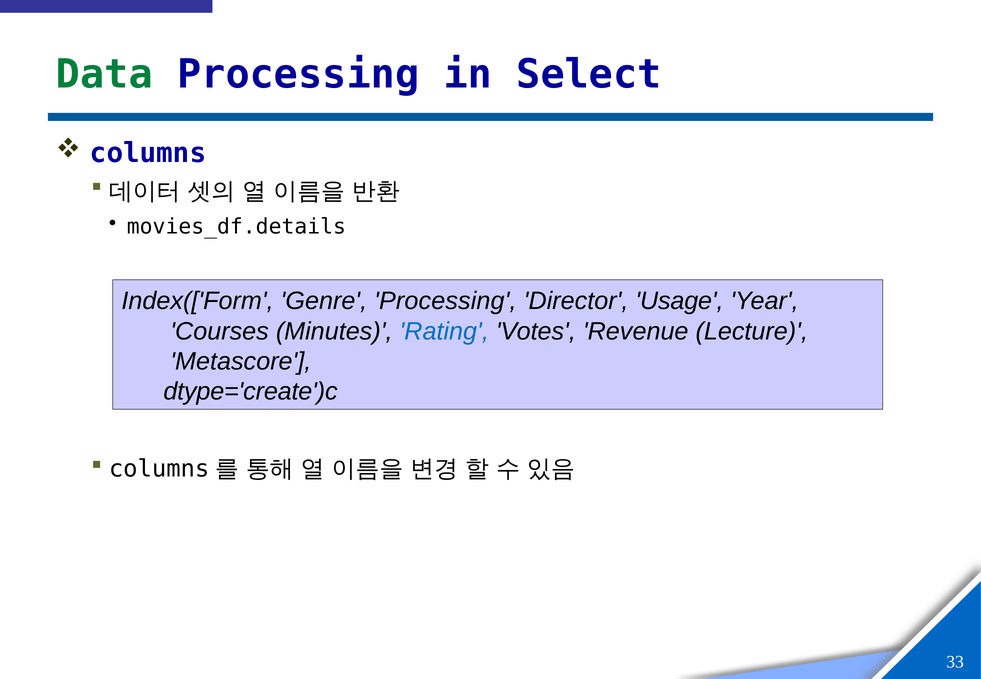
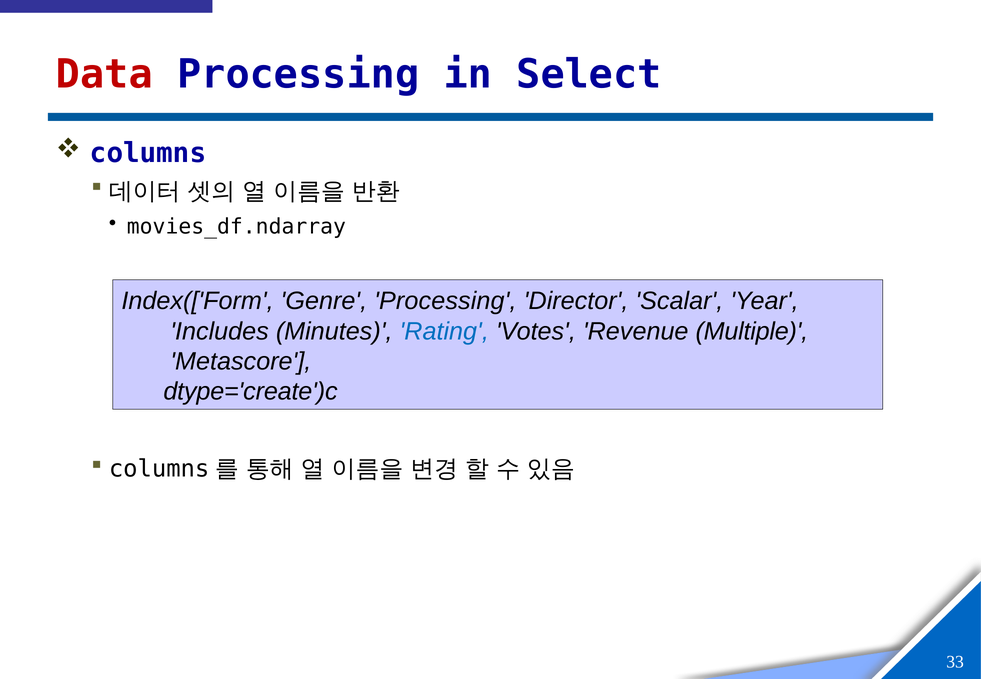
Data colour: green -> red (104, 74)
movies_df.details: movies_df.details -> movies_df.ndarray (236, 227)
Usage: Usage -> Scalar (679, 301)
Courses: Courses -> Includes (220, 331)
Lecture: Lecture -> Multiple (752, 331)
